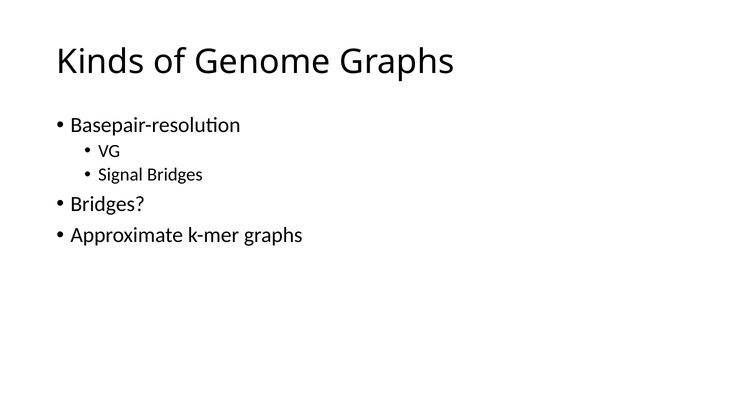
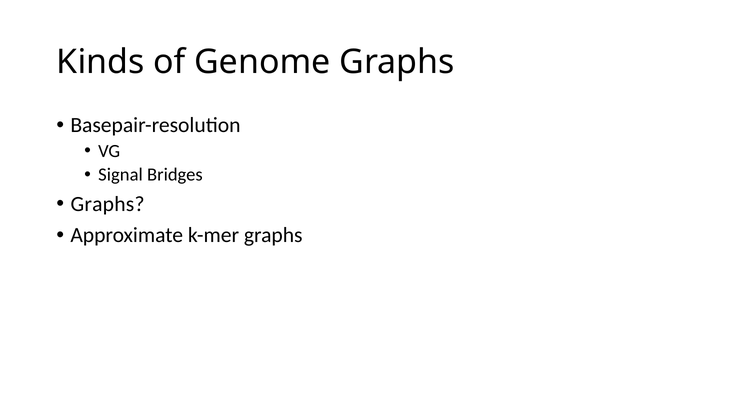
Bridges: Bridges -> Graphs (108, 204)
